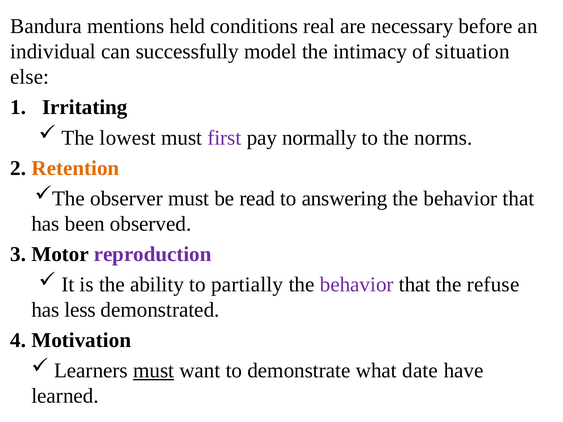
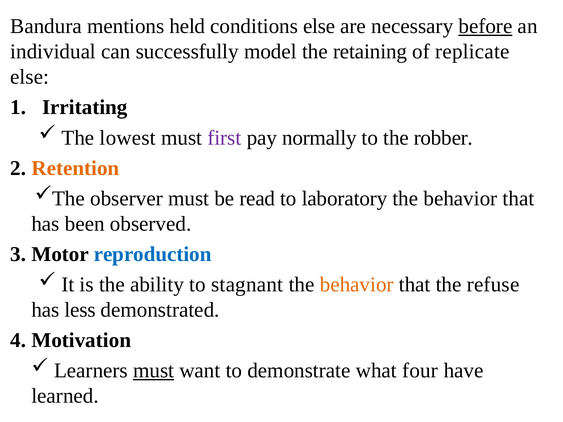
conditions real: real -> else (319, 26)
before underline: none -> present (485, 26)
intimacy: intimacy -> retaining (370, 52)
situation: situation -> replicate (472, 52)
norms: norms -> robber (443, 138)
answering: answering -> laboratory (344, 199)
reproduction colour: purple -> blue (153, 254)
partially: partially -> stagnant (247, 285)
behavior colour: purple -> orange (357, 285)
date: date -> four (420, 371)
